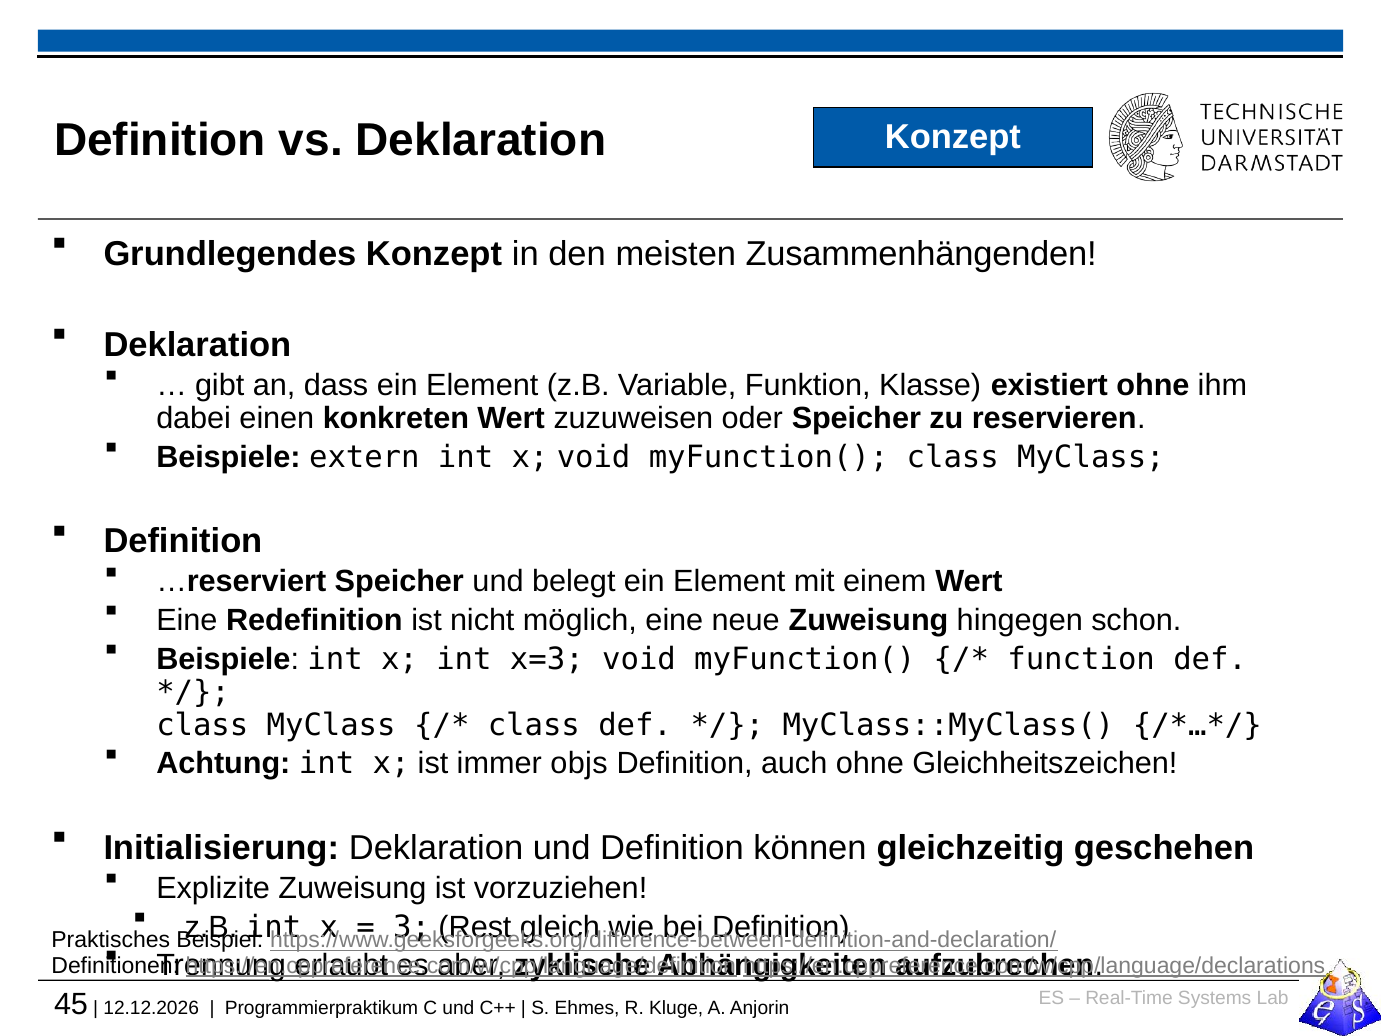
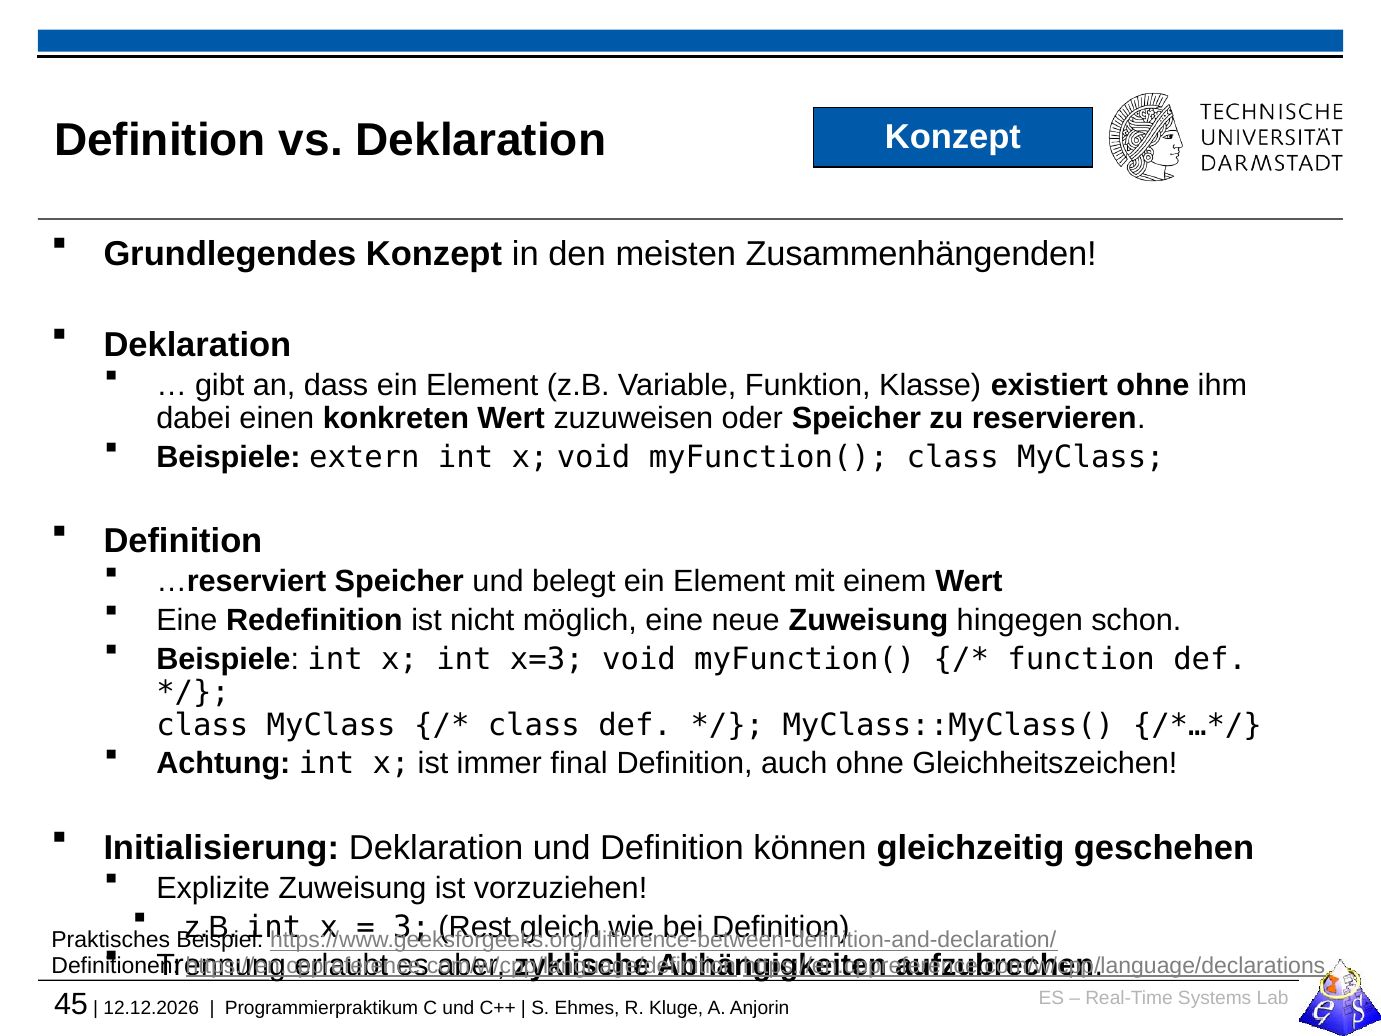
objs: objs -> final (579, 764)
